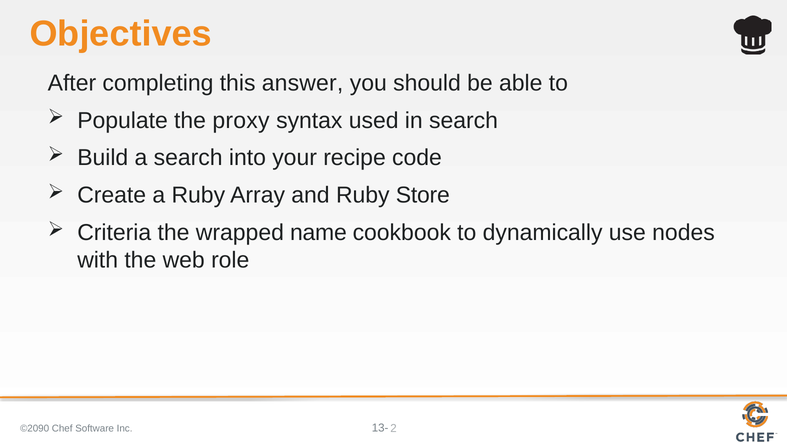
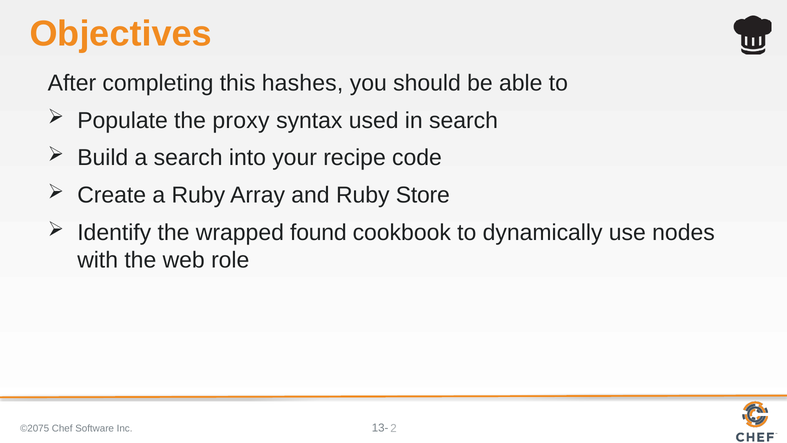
answer: answer -> hashes (303, 83)
Criteria: Criteria -> Identify (114, 233)
name: name -> found (318, 233)
©2090: ©2090 -> ©2075 (35, 428)
